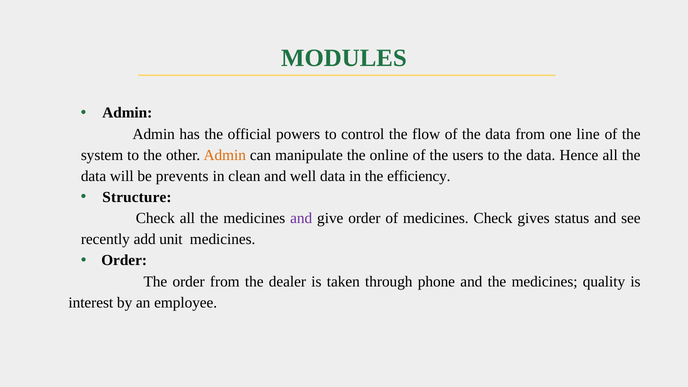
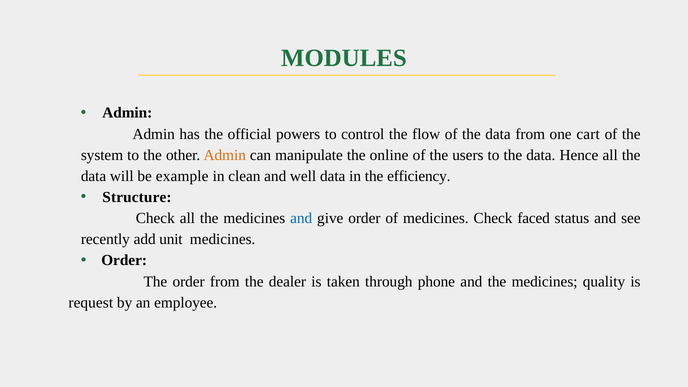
line: line -> cart (588, 134)
prevents: prevents -> example (182, 176)
and colour: purple -> blue (301, 218)
gives: gives -> faced (534, 218)
interest: interest -> request (91, 303)
